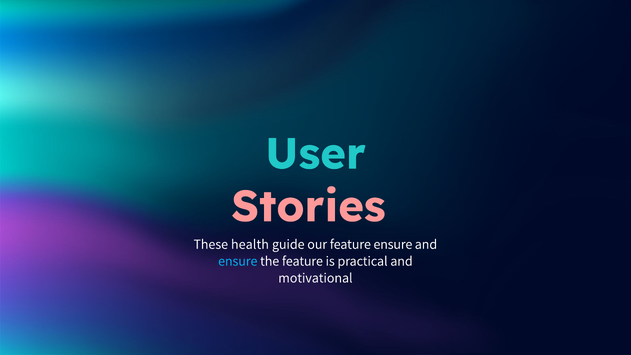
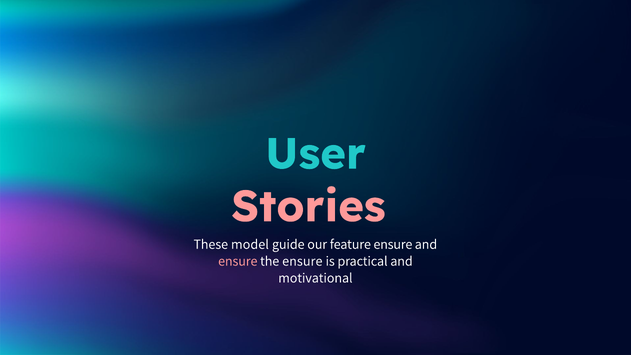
health: health -> model (250, 244)
ensure colour: light blue -> pink (238, 261)
the feature: feature -> ensure (302, 261)
